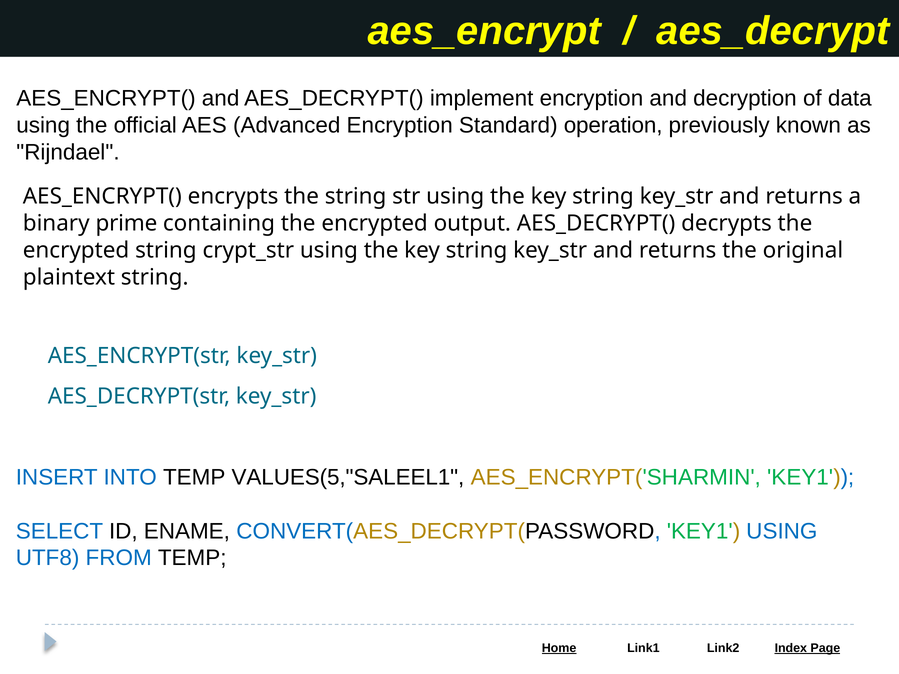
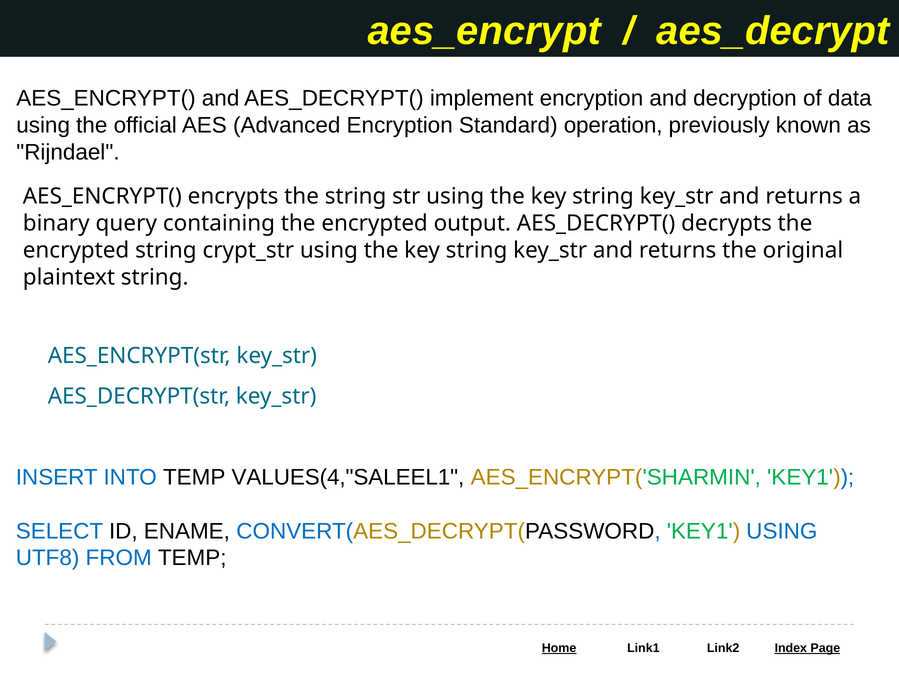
prime: prime -> query (126, 223)
VALUES(5,"SALEEL1: VALUES(5,"SALEEL1 -> VALUES(4,"SALEEL1 (348, 477)
